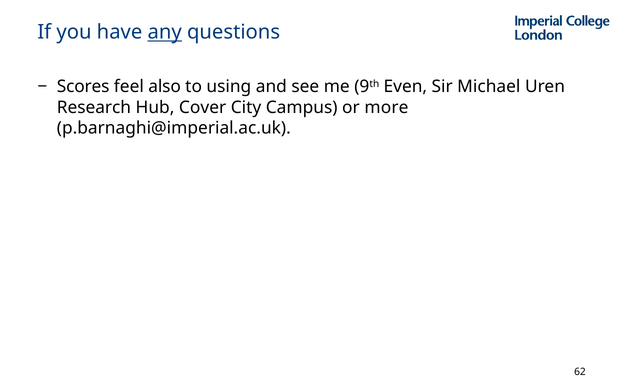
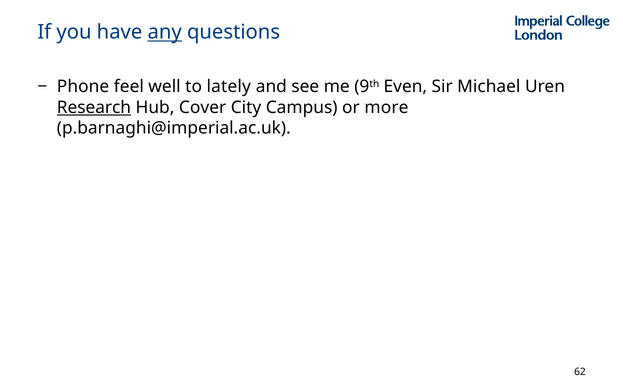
Scores: Scores -> Phone (83, 87)
also: also -> well (165, 87)
using: using -> lately (229, 87)
Research underline: none -> present (94, 108)
